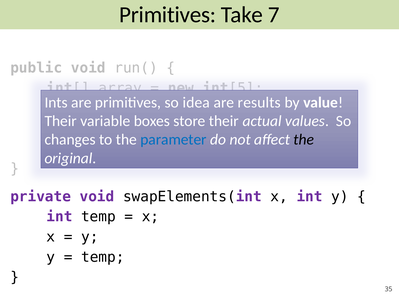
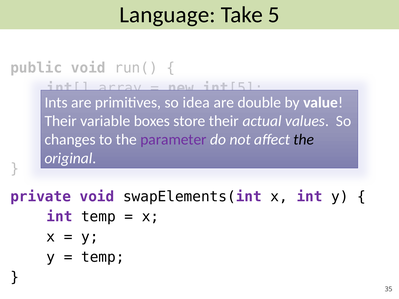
Primitives: Primitives -> Language (167, 15)
7: 7 -> 5 (274, 15)
results: results -> double (259, 102)
parameter colour: blue -> purple (174, 140)
